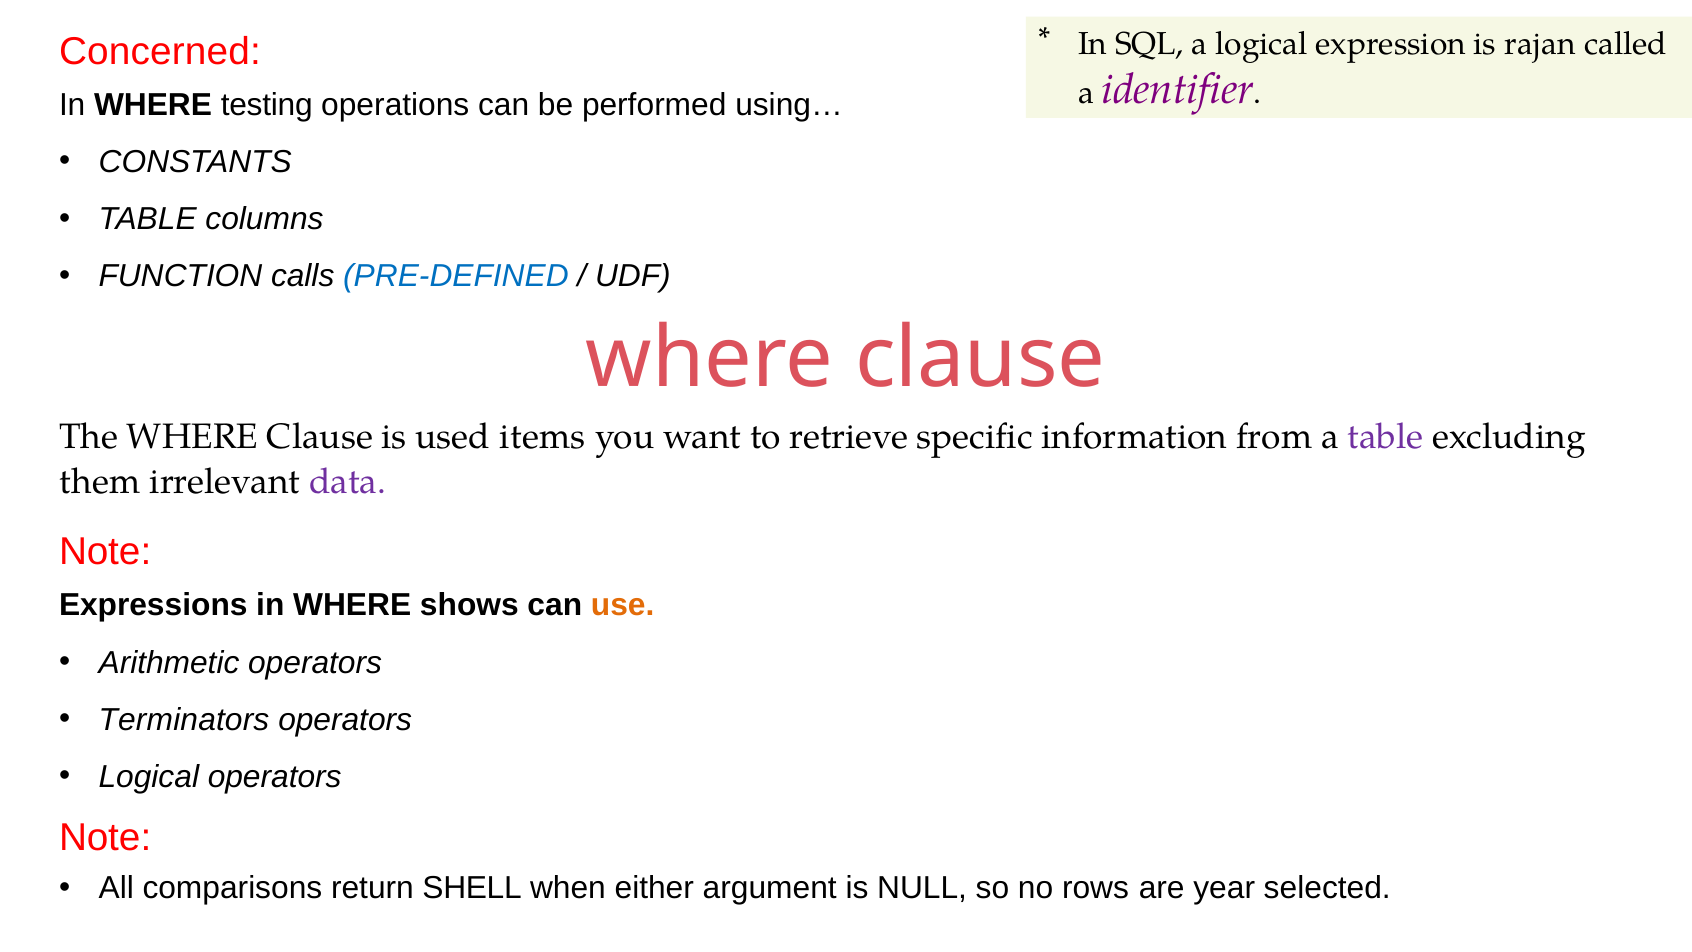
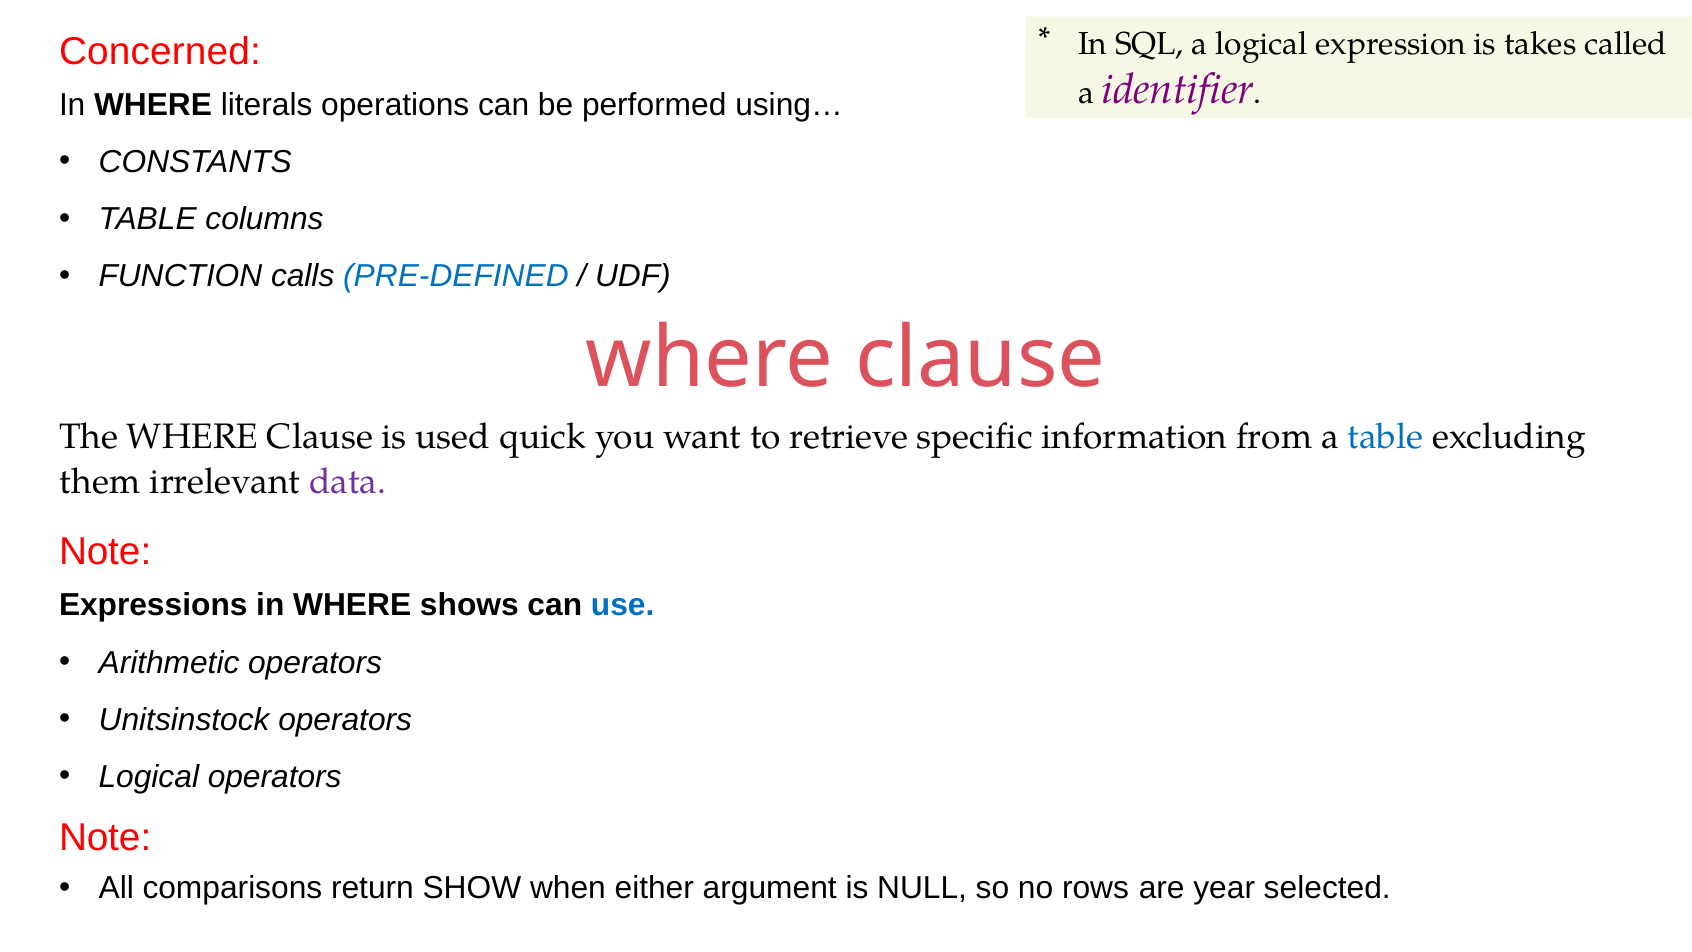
rajan: rajan -> takes (1540, 44)
testing: testing -> literals (267, 105)
items: items -> quick (543, 437)
table colour: purple -> blue (1386, 437)
use colour: orange -> blue (623, 605)
Terminators: Terminators -> Unitsinstock (184, 719)
SHELL: SHELL -> SHOW (472, 888)
